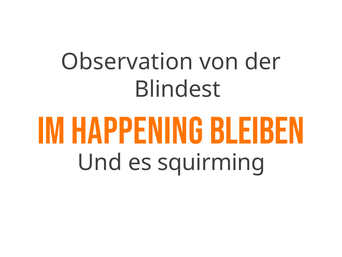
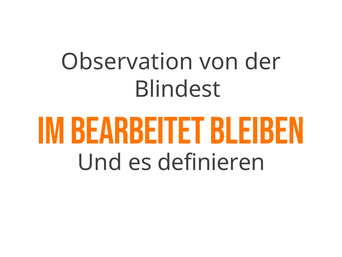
HAPPENING: HAPPENING -> BEARBEITET (138, 131)
squirming: squirming -> definieren (211, 162)
